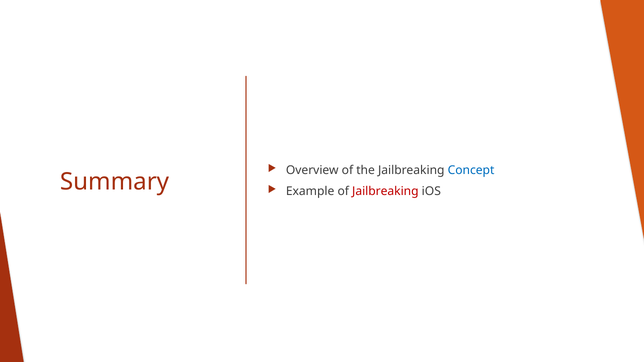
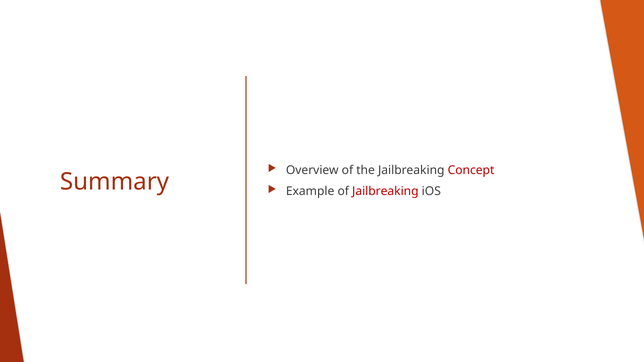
Concept colour: blue -> red (471, 170)
